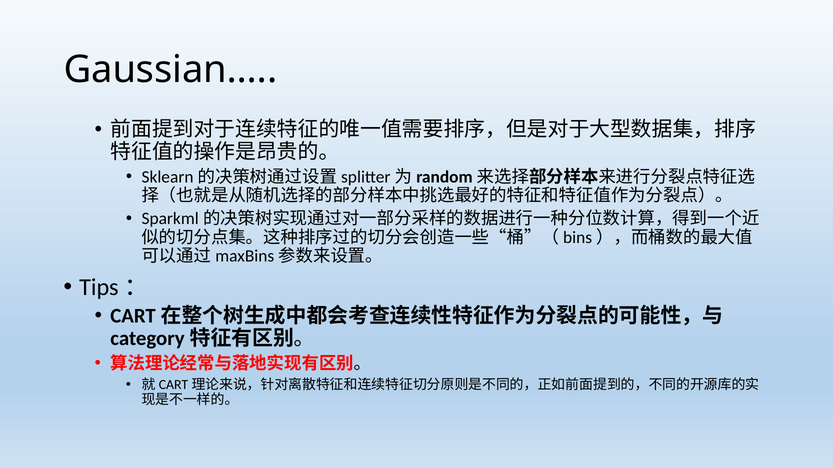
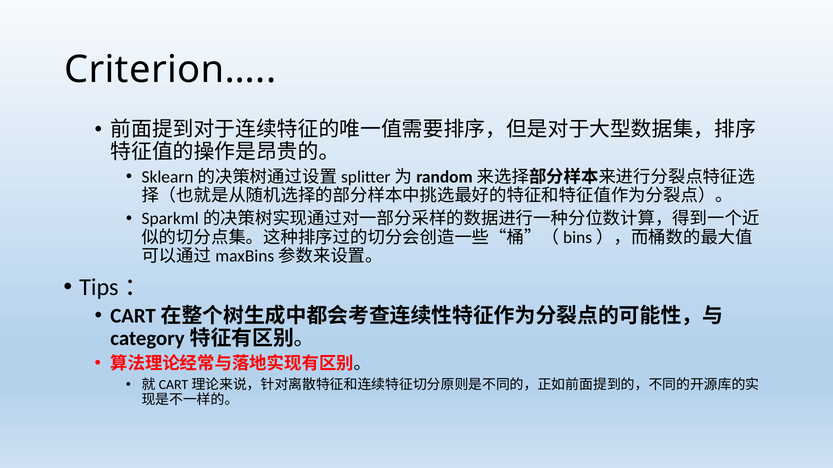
Gaussian…: Gaussian… -> Criterion… (170, 70)
